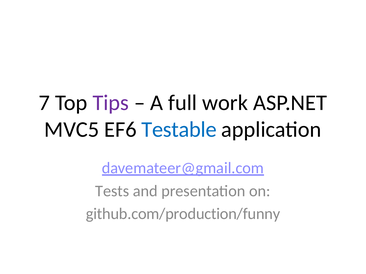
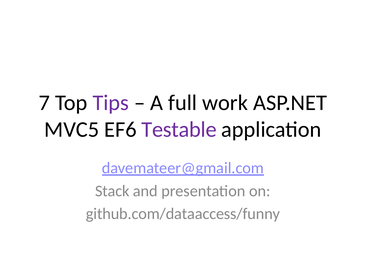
Testable colour: blue -> purple (179, 130)
Tests: Tests -> Stack (112, 191)
github.com/production/funny: github.com/production/funny -> github.com/dataaccess/funny (183, 214)
